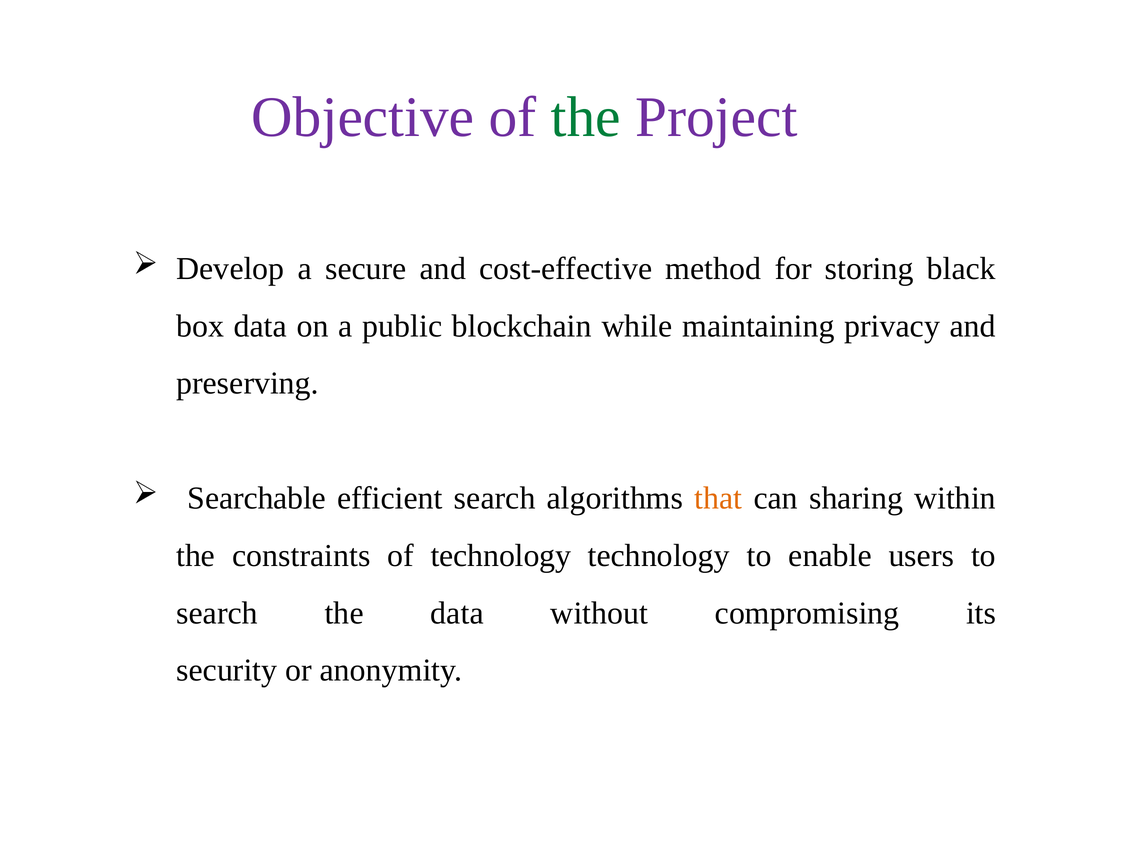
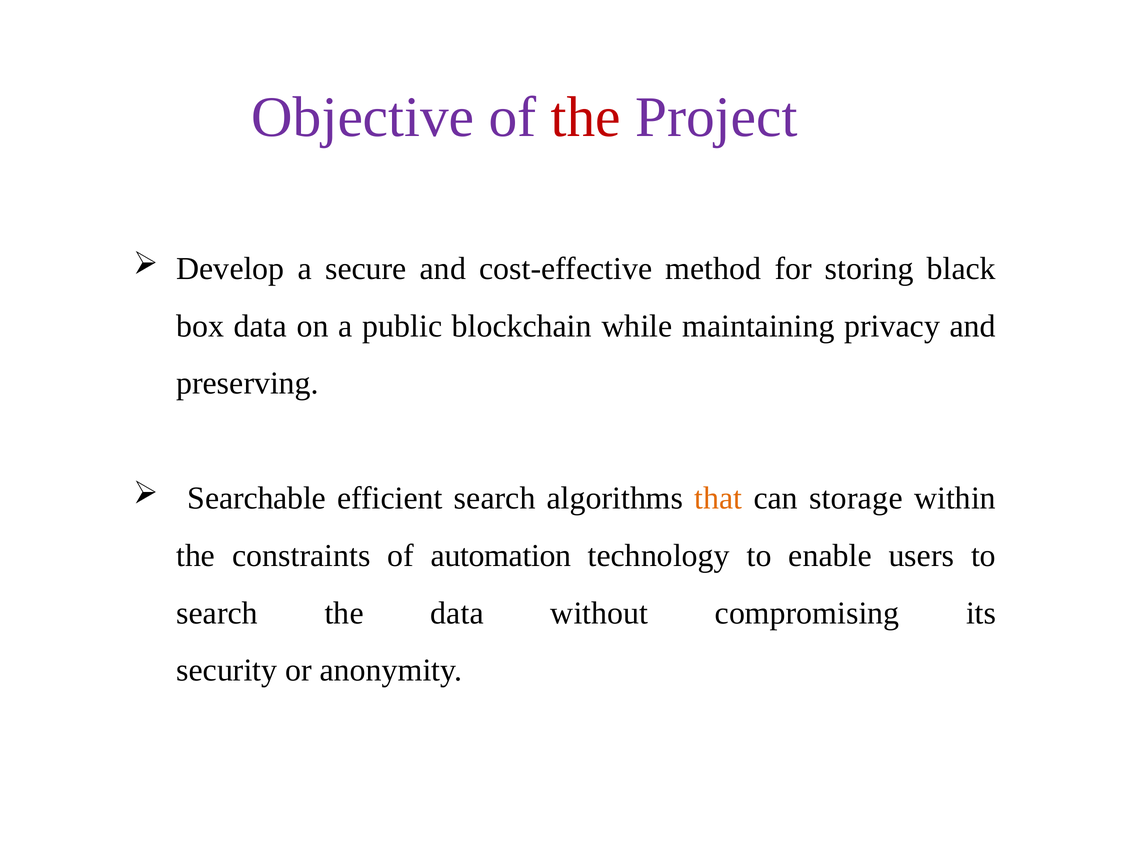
the colour: green -> red (586, 117)
sharing: sharing -> storage (856, 498)
of technology: technology -> automation (501, 556)
